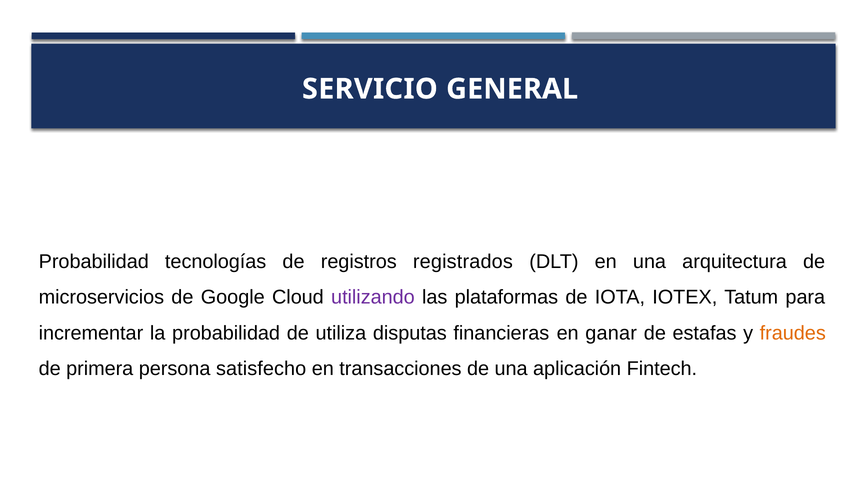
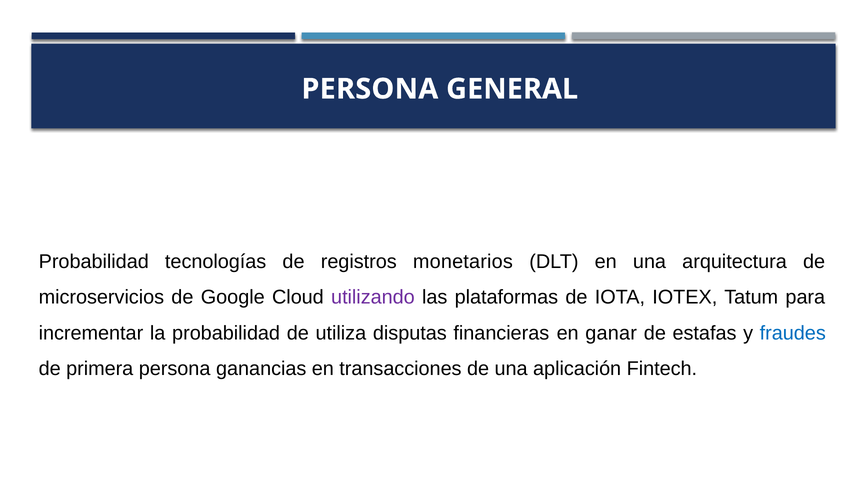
SERVICIO: SERVICIO -> PERSONA (370, 89)
registrados: registrados -> monetarios (463, 261)
fraudes colour: orange -> blue (793, 333)
satisfecho: satisfecho -> ganancias (261, 369)
